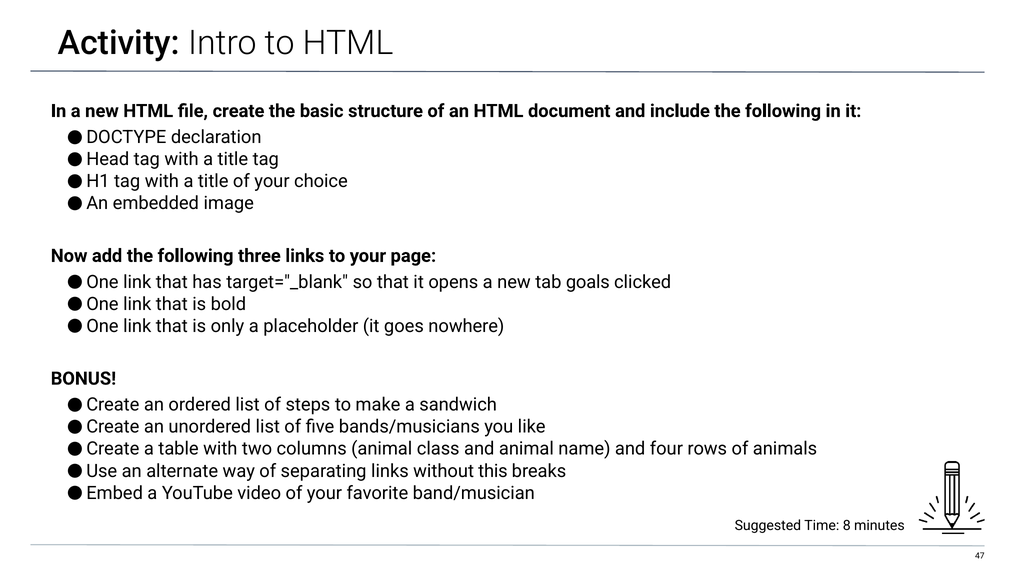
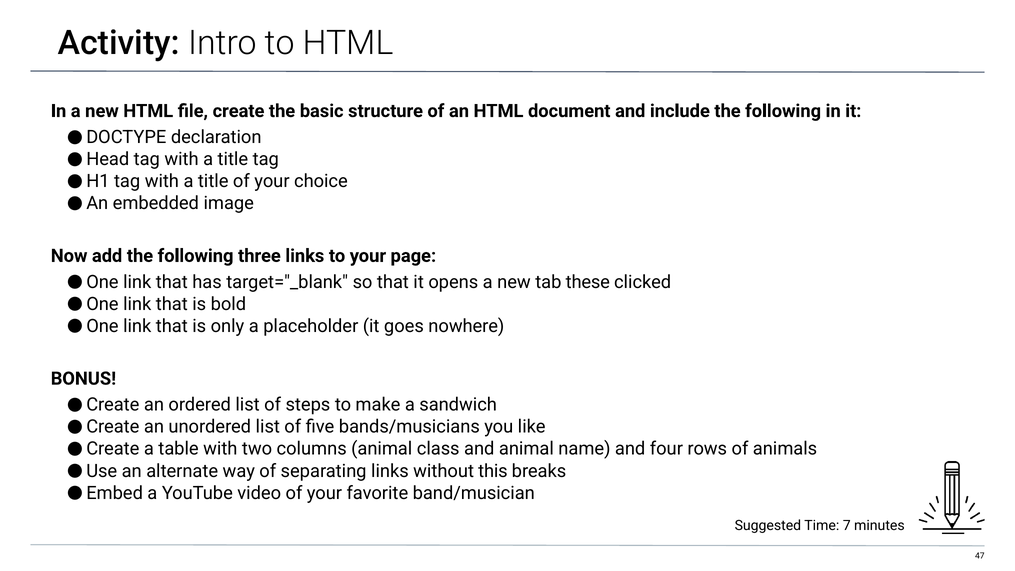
goals: goals -> these (588, 282)
8: 8 -> 7 (847, 526)
